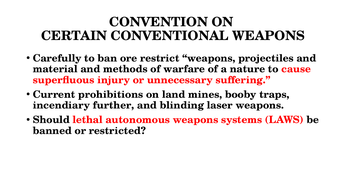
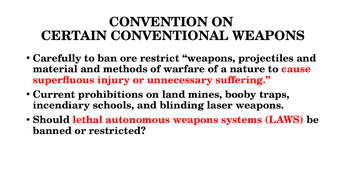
further: further -> schools (114, 106)
